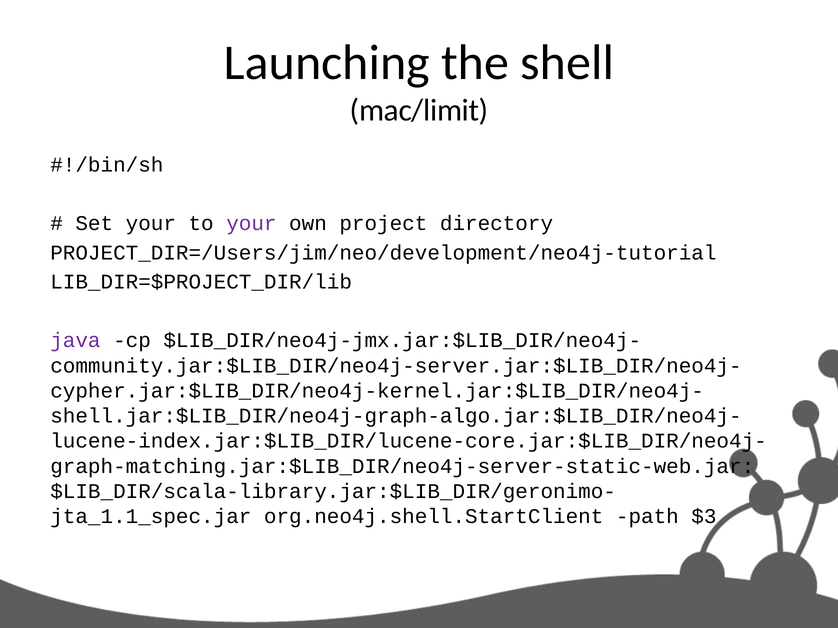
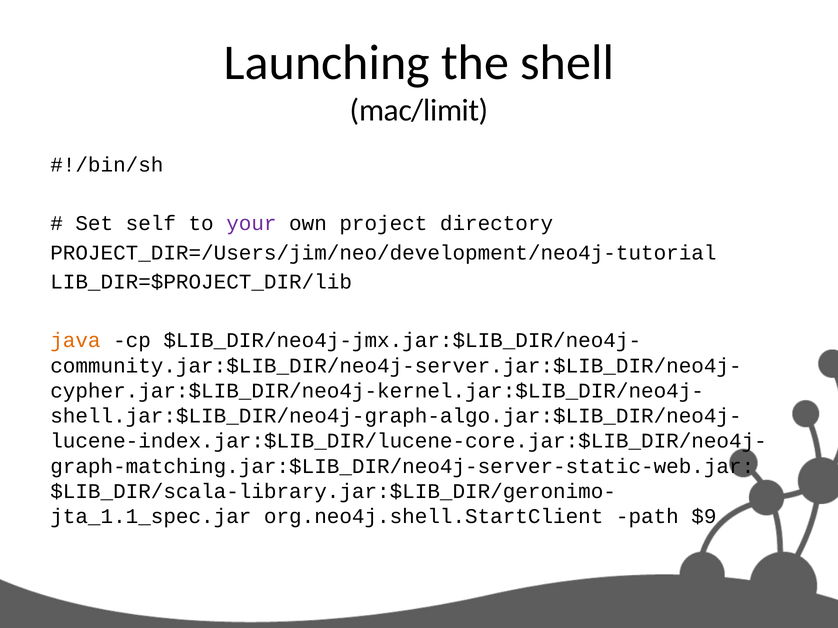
Set your: your -> self (151, 224)
java colour: purple -> orange (75, 341)
$3: $3 -> $9 (704, 517)
